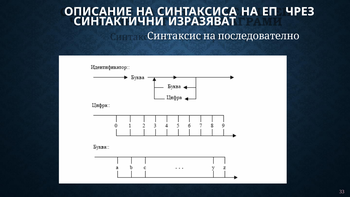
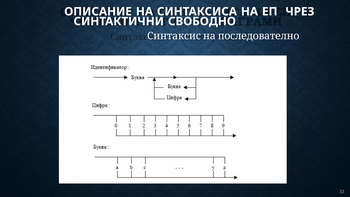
ИЗРАЗЯВАТ: ИЗРАЗЯВАТ -> СВОБОДНО (202, 21)
